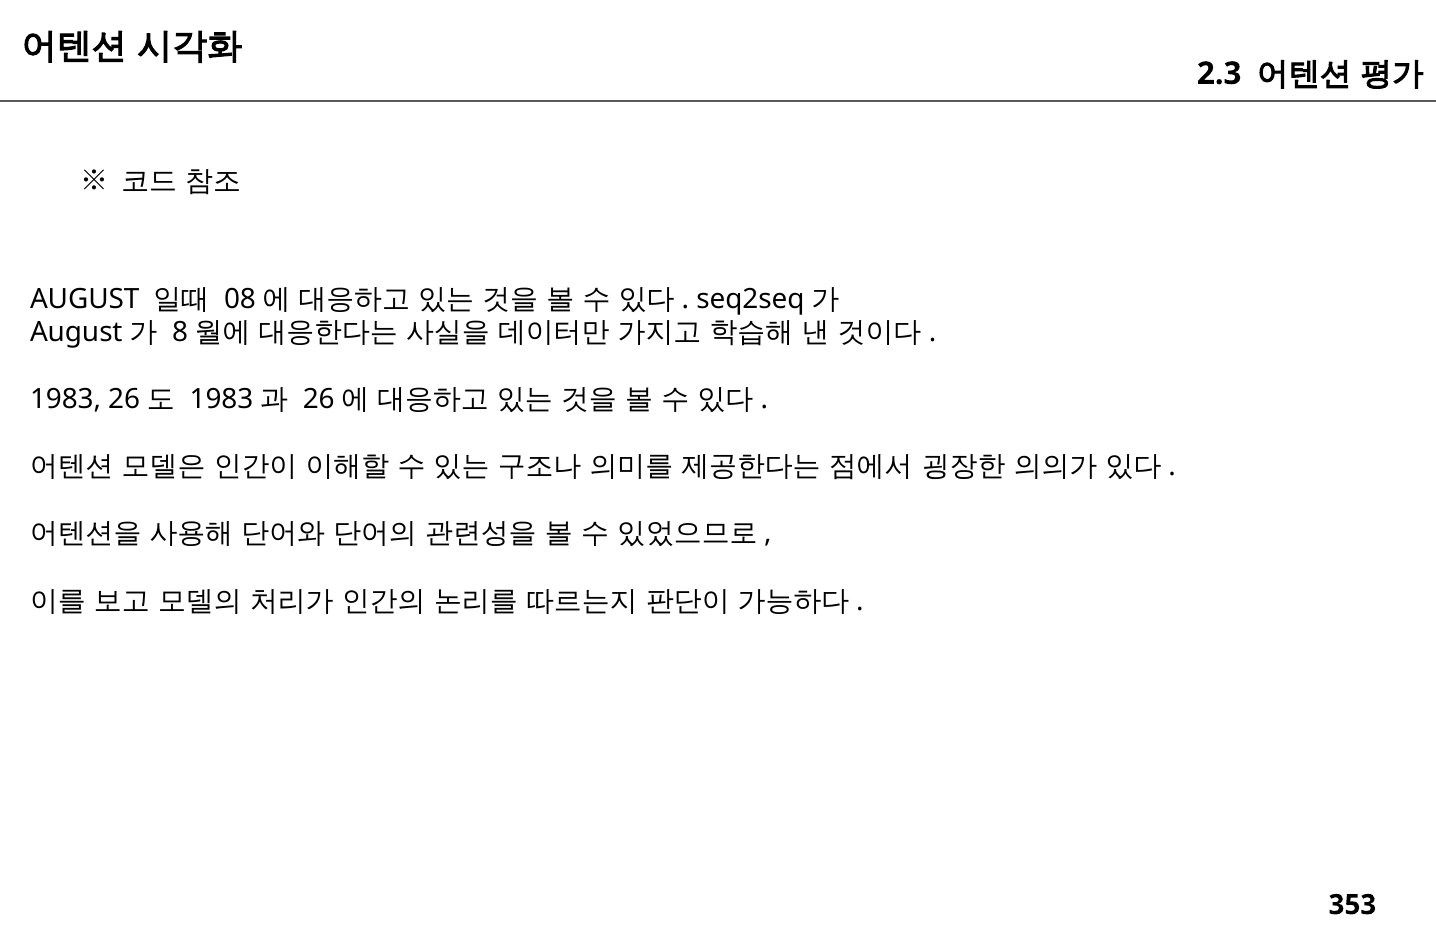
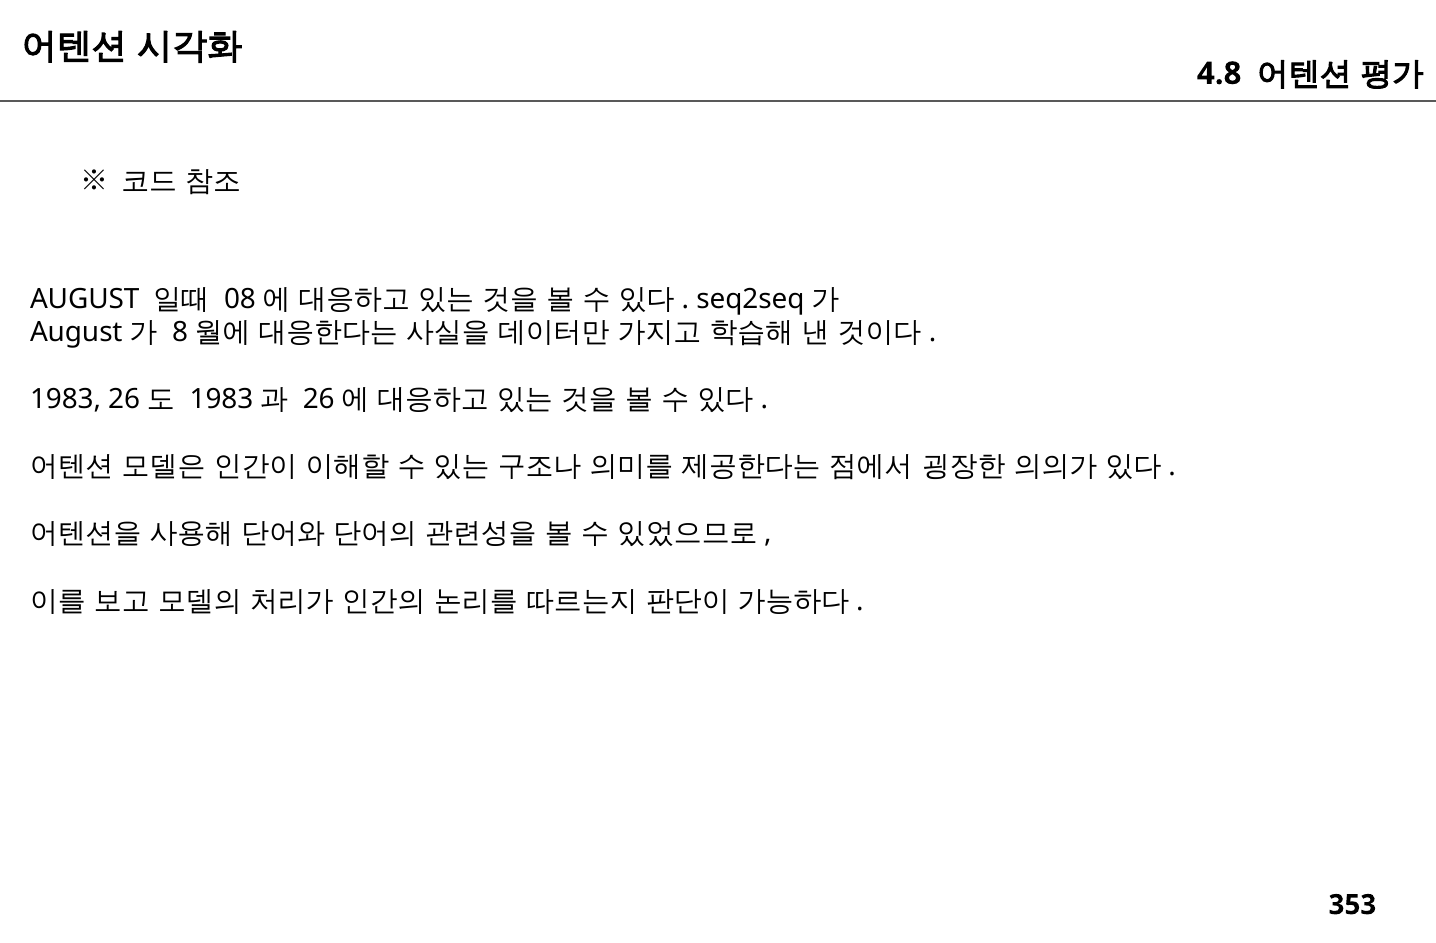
2.3: 2.3 -> 4.8 (1219, 74)
